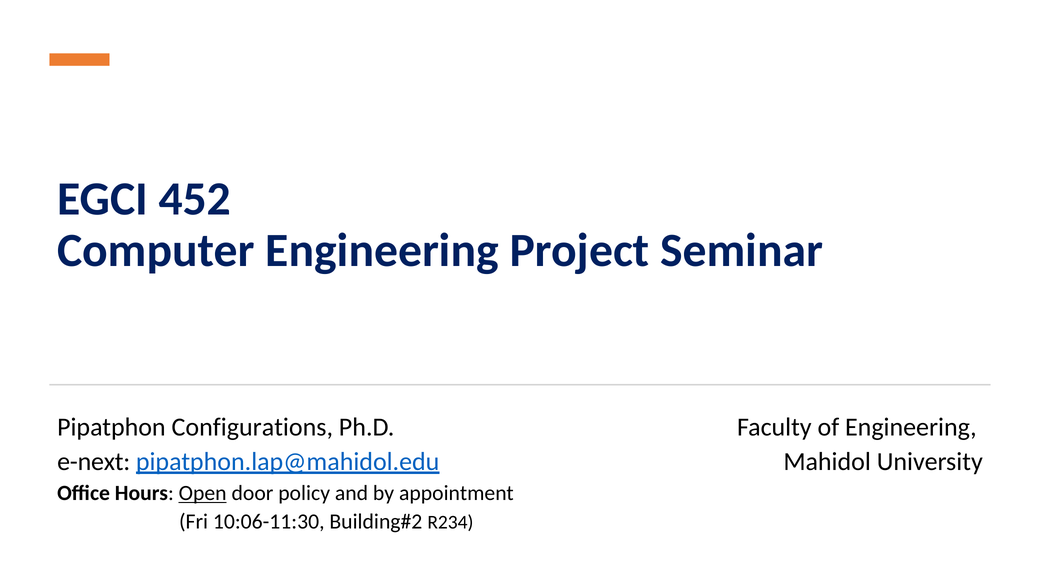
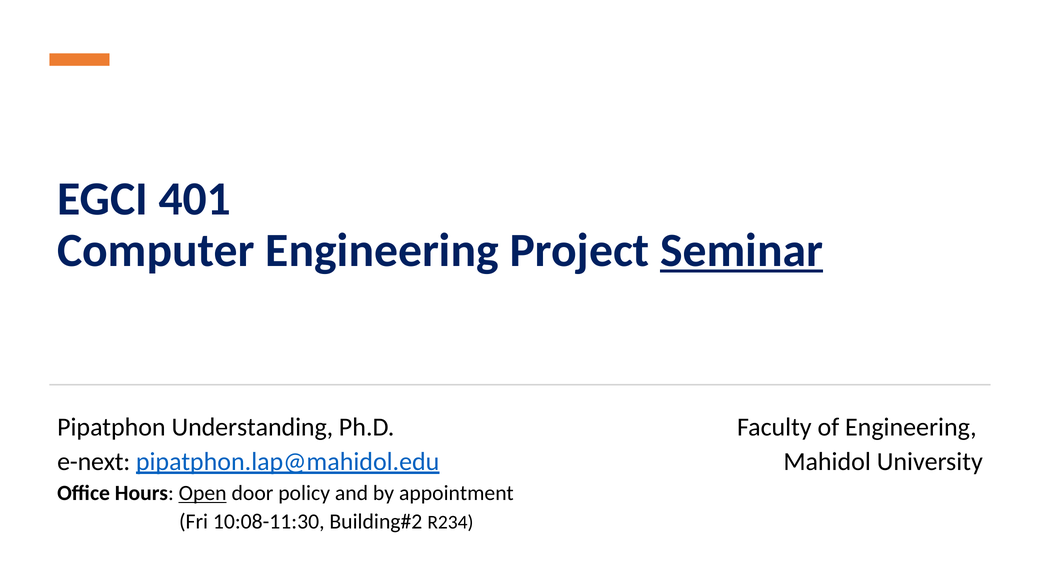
452: 452 -> 401 (195, 199)
Seminar underline: none -> present (742, 251)
Configurations: Configurations -> Understanding (252, 427)
10:06-11:30: 10:06-11:30 -> 10:08-11:30 (269, 522)
